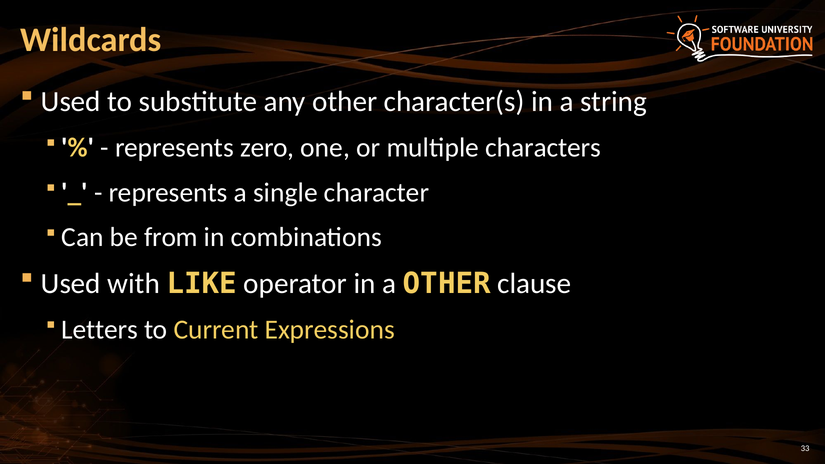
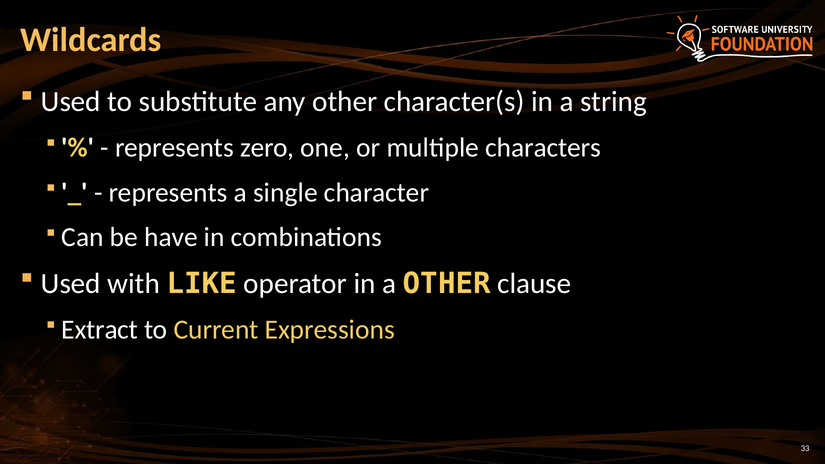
from: from -> have (171, 238)
Letters: Letters -> Extract (100, 330)
